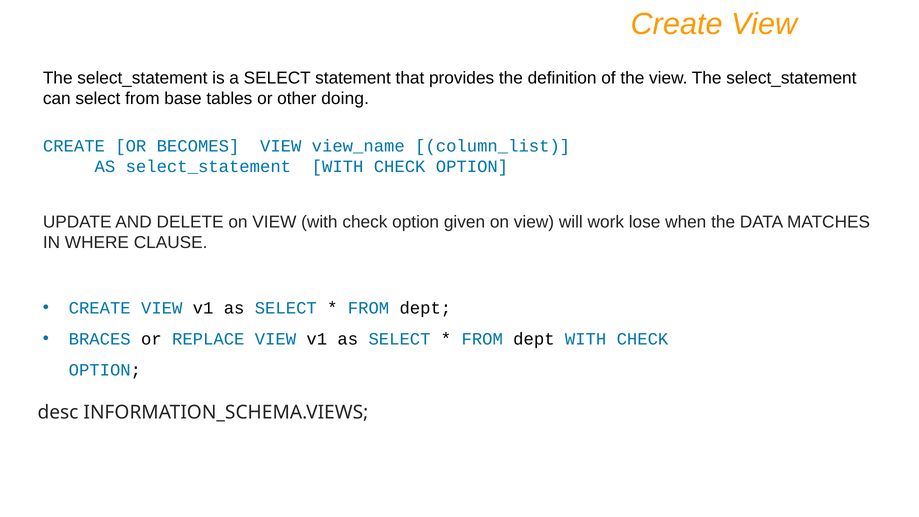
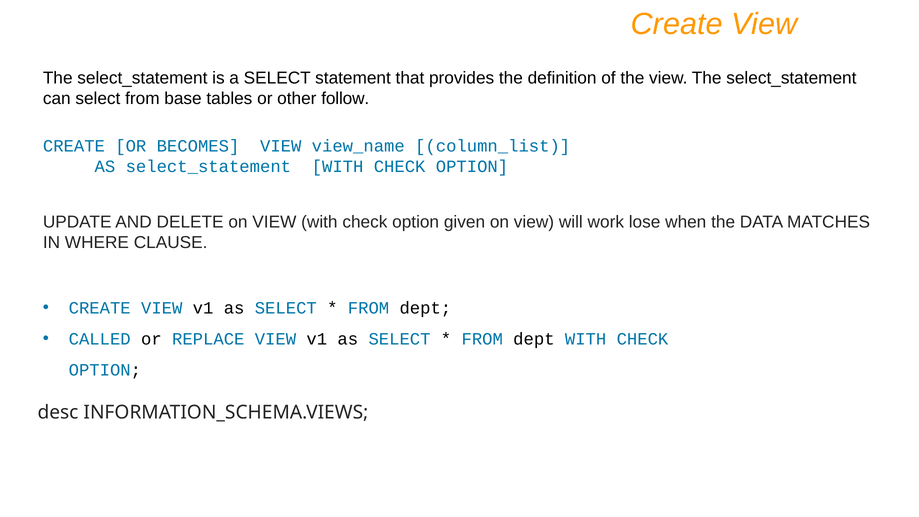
doing: doing -> follow (345, 99)
BRACES: BRACES -> CALLED (100, 339)
